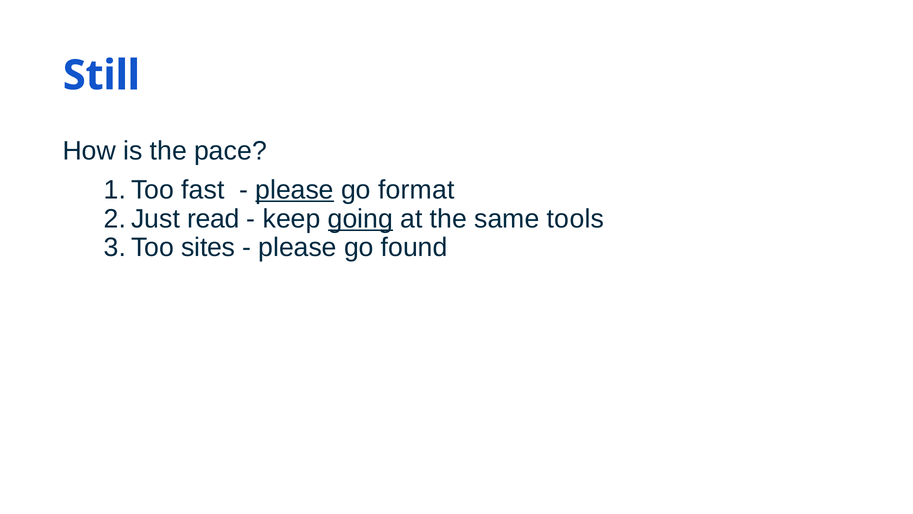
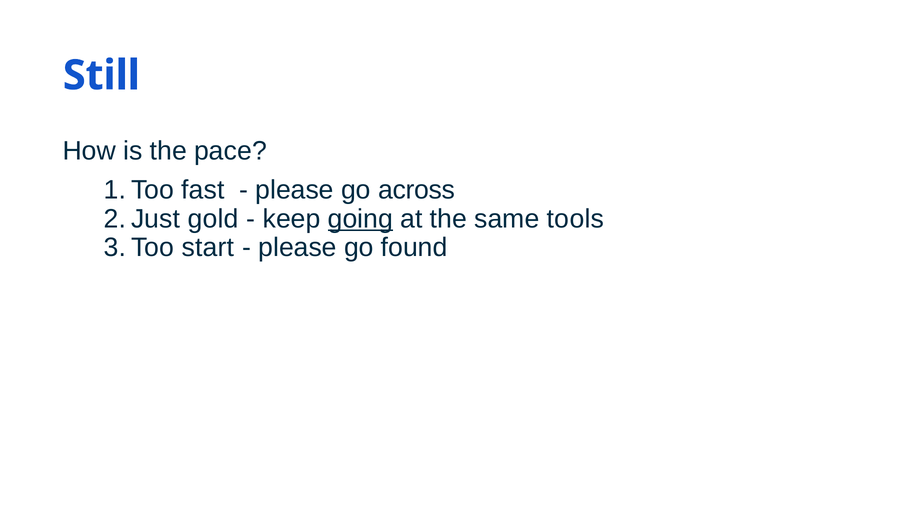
please underline: present -> none (295, 190)
format: format -> across (417, 190)
read: read -> gold (213, 219)
sites: sites -> start (208, 247)
